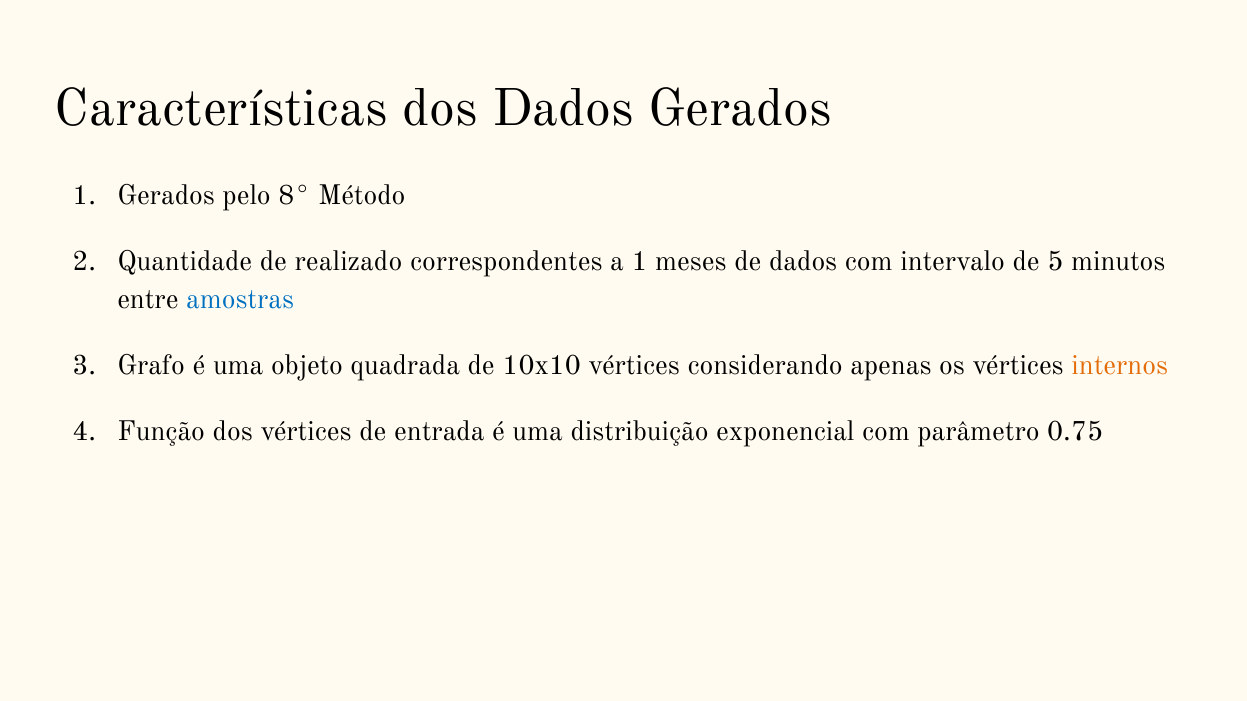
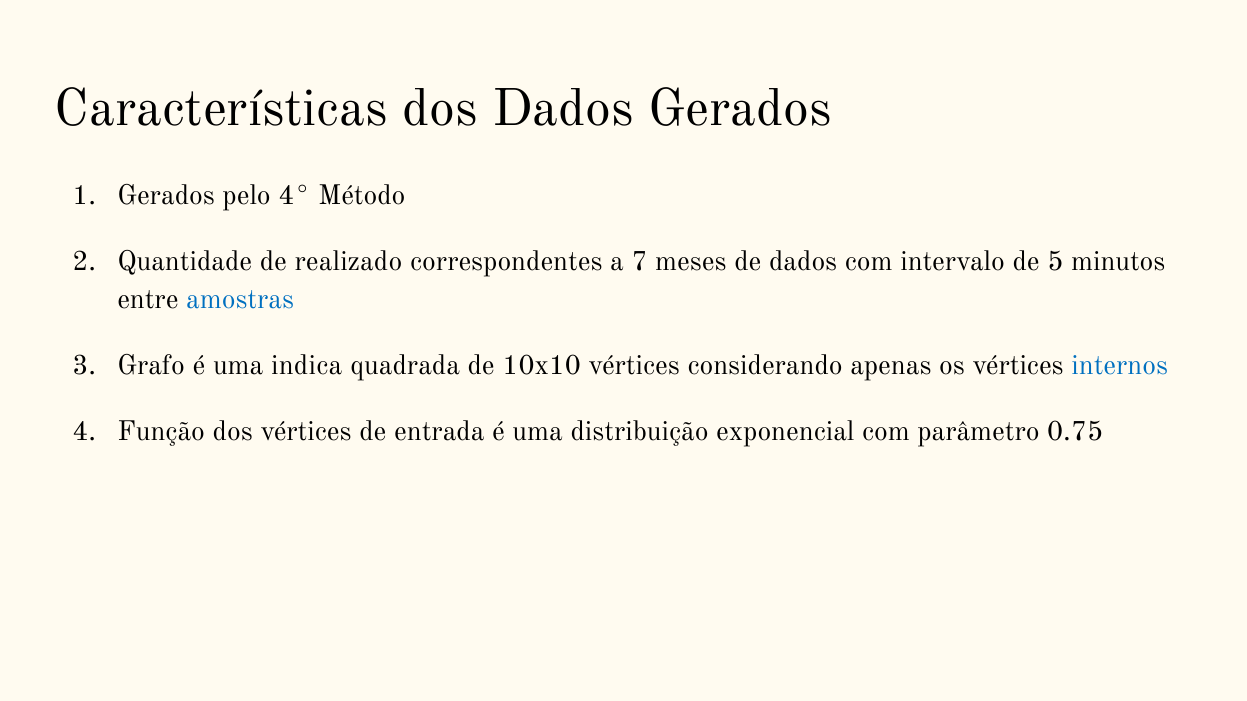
8°: 8° -> 4° (294, 196)
a 1: 1 -> 7 (640, 262)
objeto: objeto -> indica (307, 366)
internos colour: orange -> blue (1120, 366)
